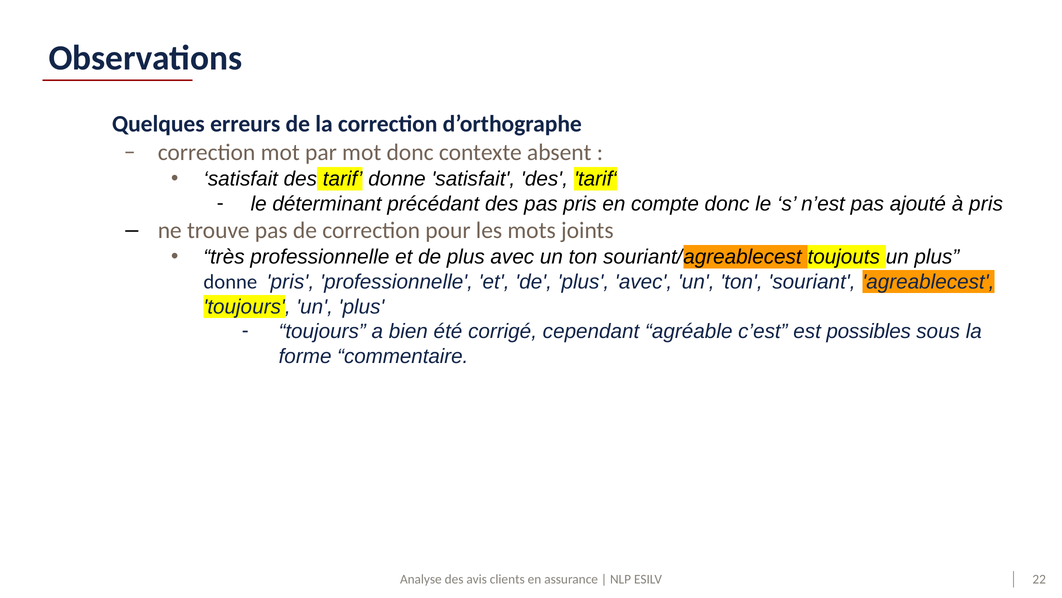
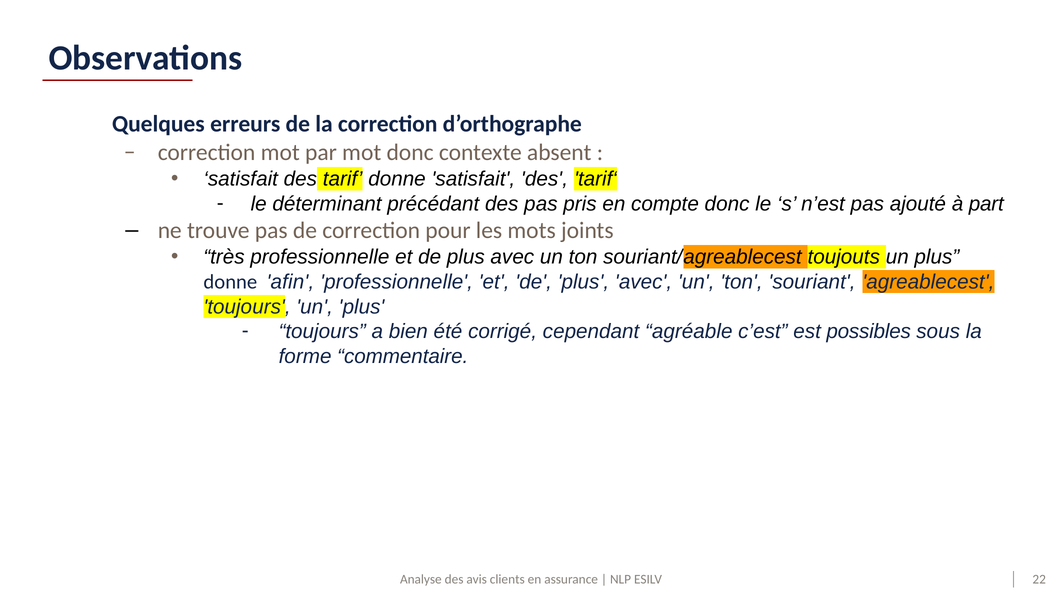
à pris: pris -> part (986, 204)
donne pris: pris -> afin (290, 282)
